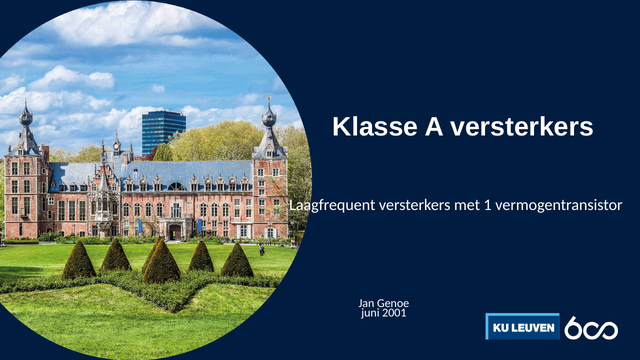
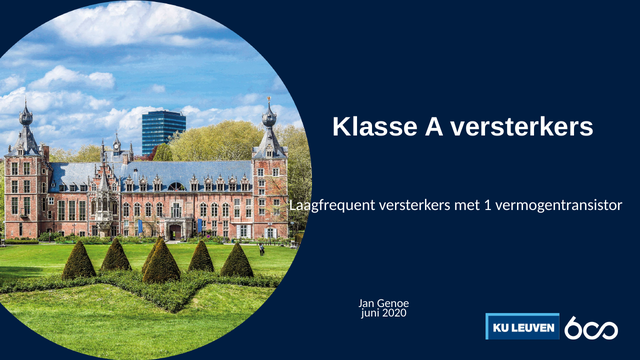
2001: 2001 -> 2020 (394, 313)
